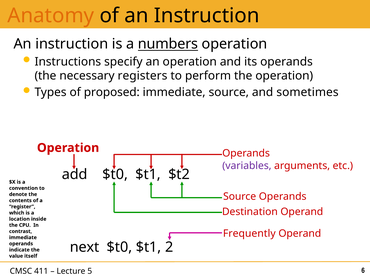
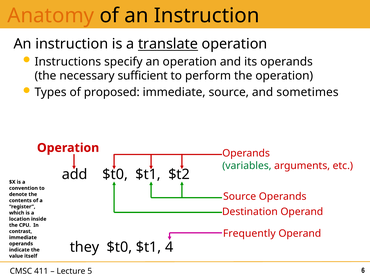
numbers: numbers -> translate (168, 44)
registers: registers -> sufficient (143, 76)
variables colour: purple -> green (247, 166)
next: next -> they (85, 248)
2: 2 -> 4 (169, 248)
